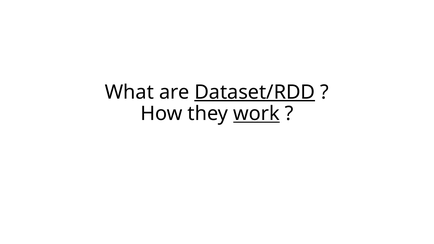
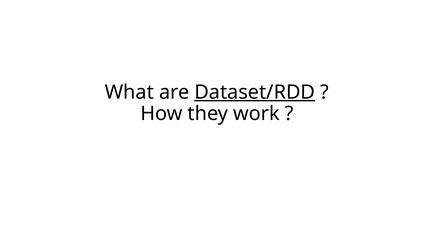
work underline: present -> none (256, 114)
